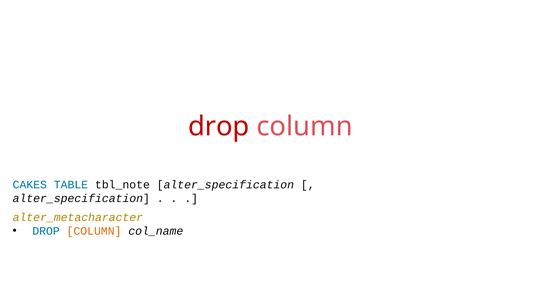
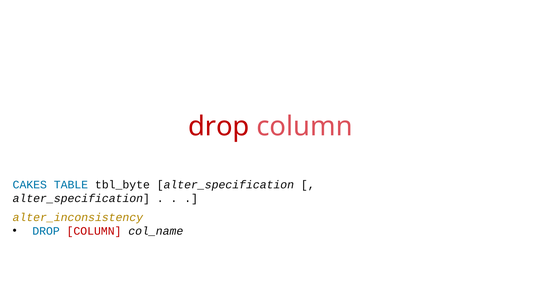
tbl_note: tbl_note -> tbl_byte (122, 185)
alter_metacharacter: alter_metacharacter -> alter_inconsistency (78, 218)
COLUMN colour: orange -> red (94, 231)
